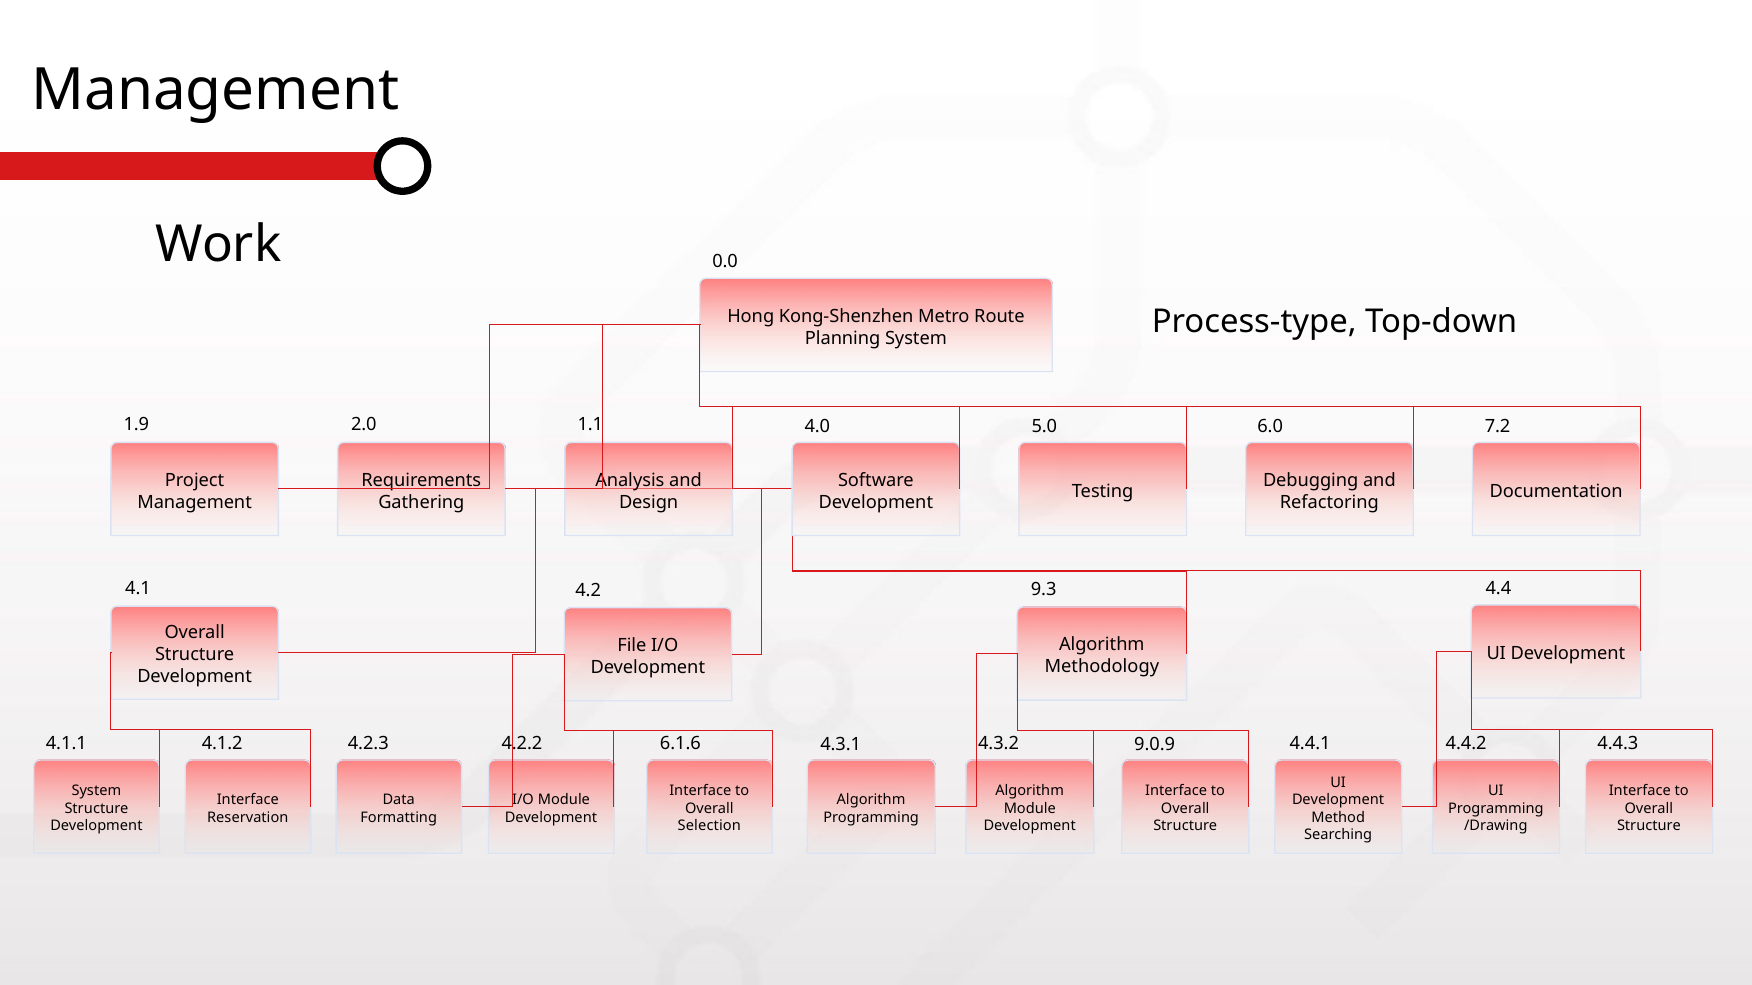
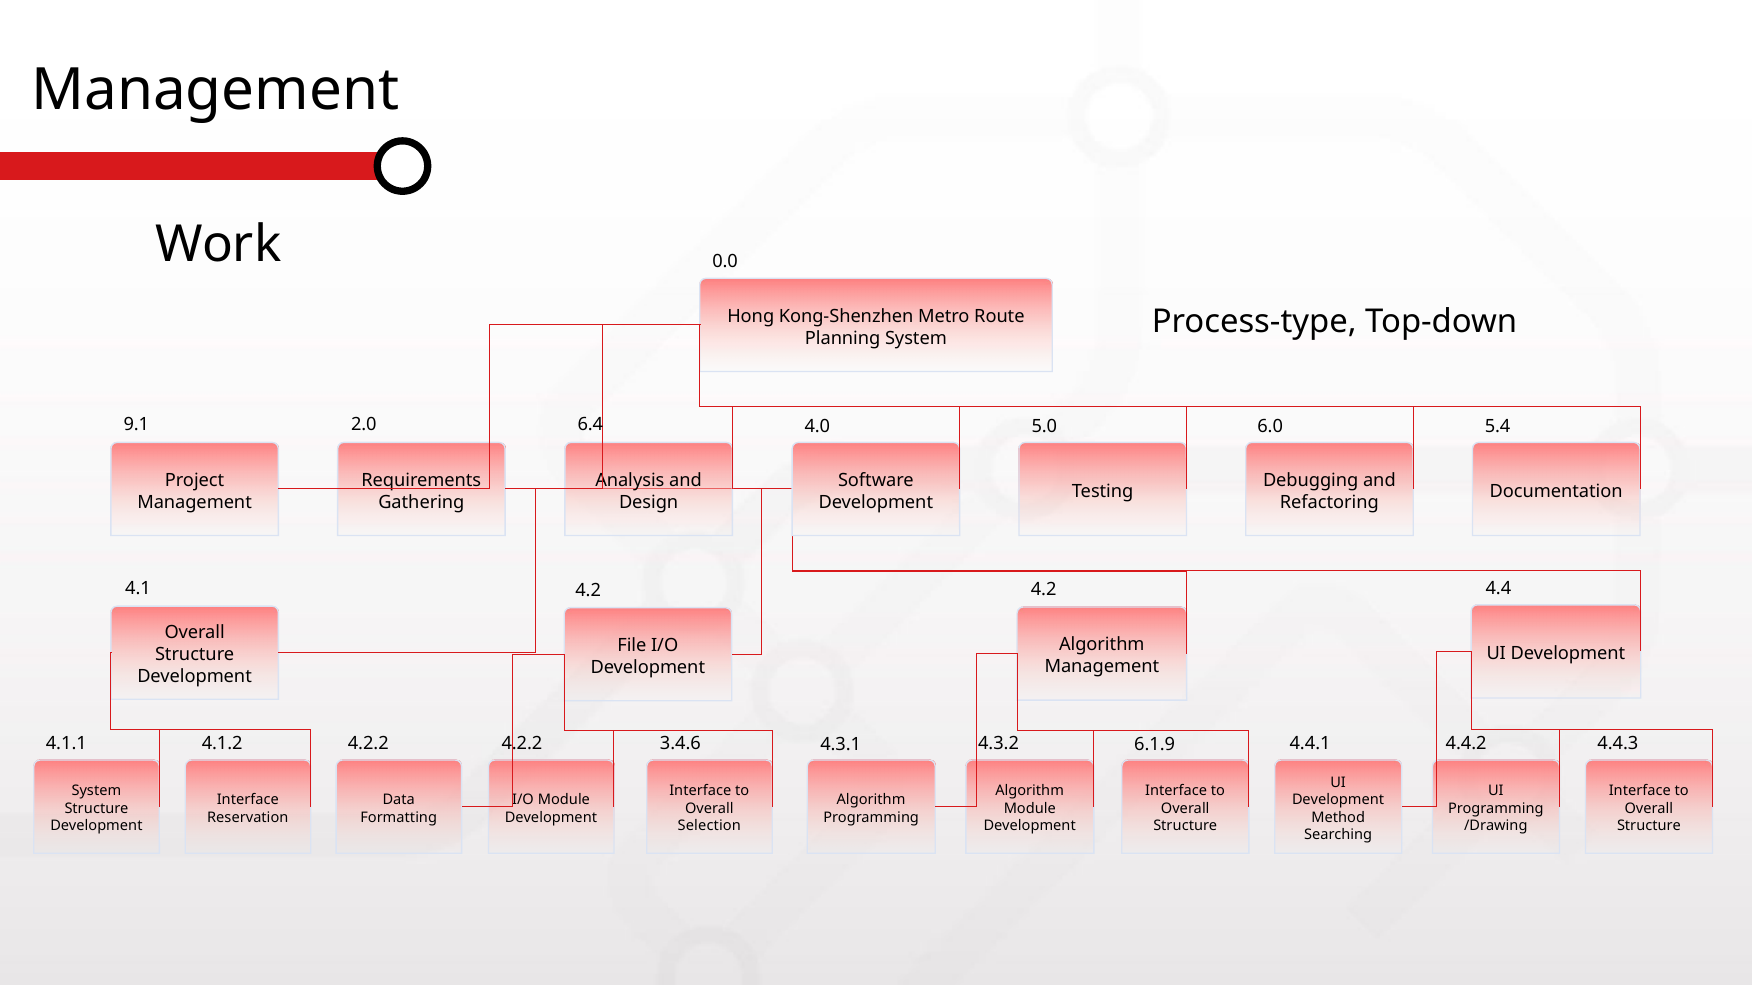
1.9: 1.9 -> 9.1 (136, 425)
1.1: 1.1 -> 6.4 (590, 425)
7.2: 7.2 -> 5.4 (1498, 426)
4.2 9.3: 9.3 -> 4.2 (1044, 590)
Methodology: Methodology -> Management (1102, 667)
4.1.2 4.2.3: 4.2.3 -> 4.2.2 (368, 744)
6.1.6: 6.1.6 -> 3.4.6 (680, 744)
9.0.9: 9.0.9 -> 6.1.9 (1155, 744)
